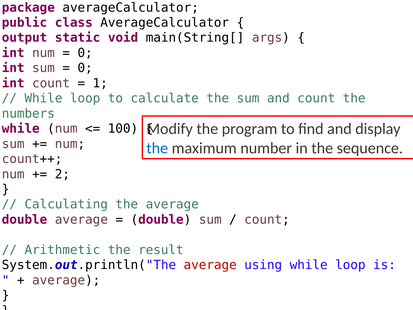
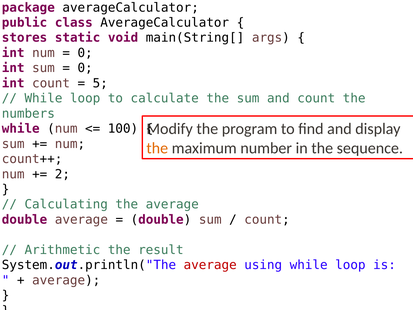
output: output -> stores (25, 38)
1: 1 -> 5 (100, 83)
the colour: blue -> orange (157, 148)
